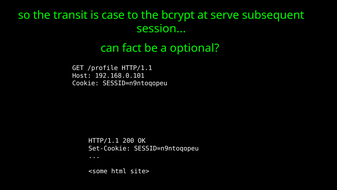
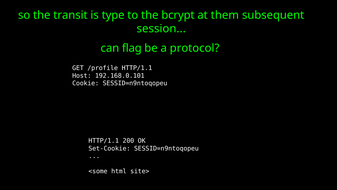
case: case -> type (113, 15)
serve: serve -> them (225, 15)
fact: fact -> flag (132, 48)
optional: optional -> protocol (195, 48)
